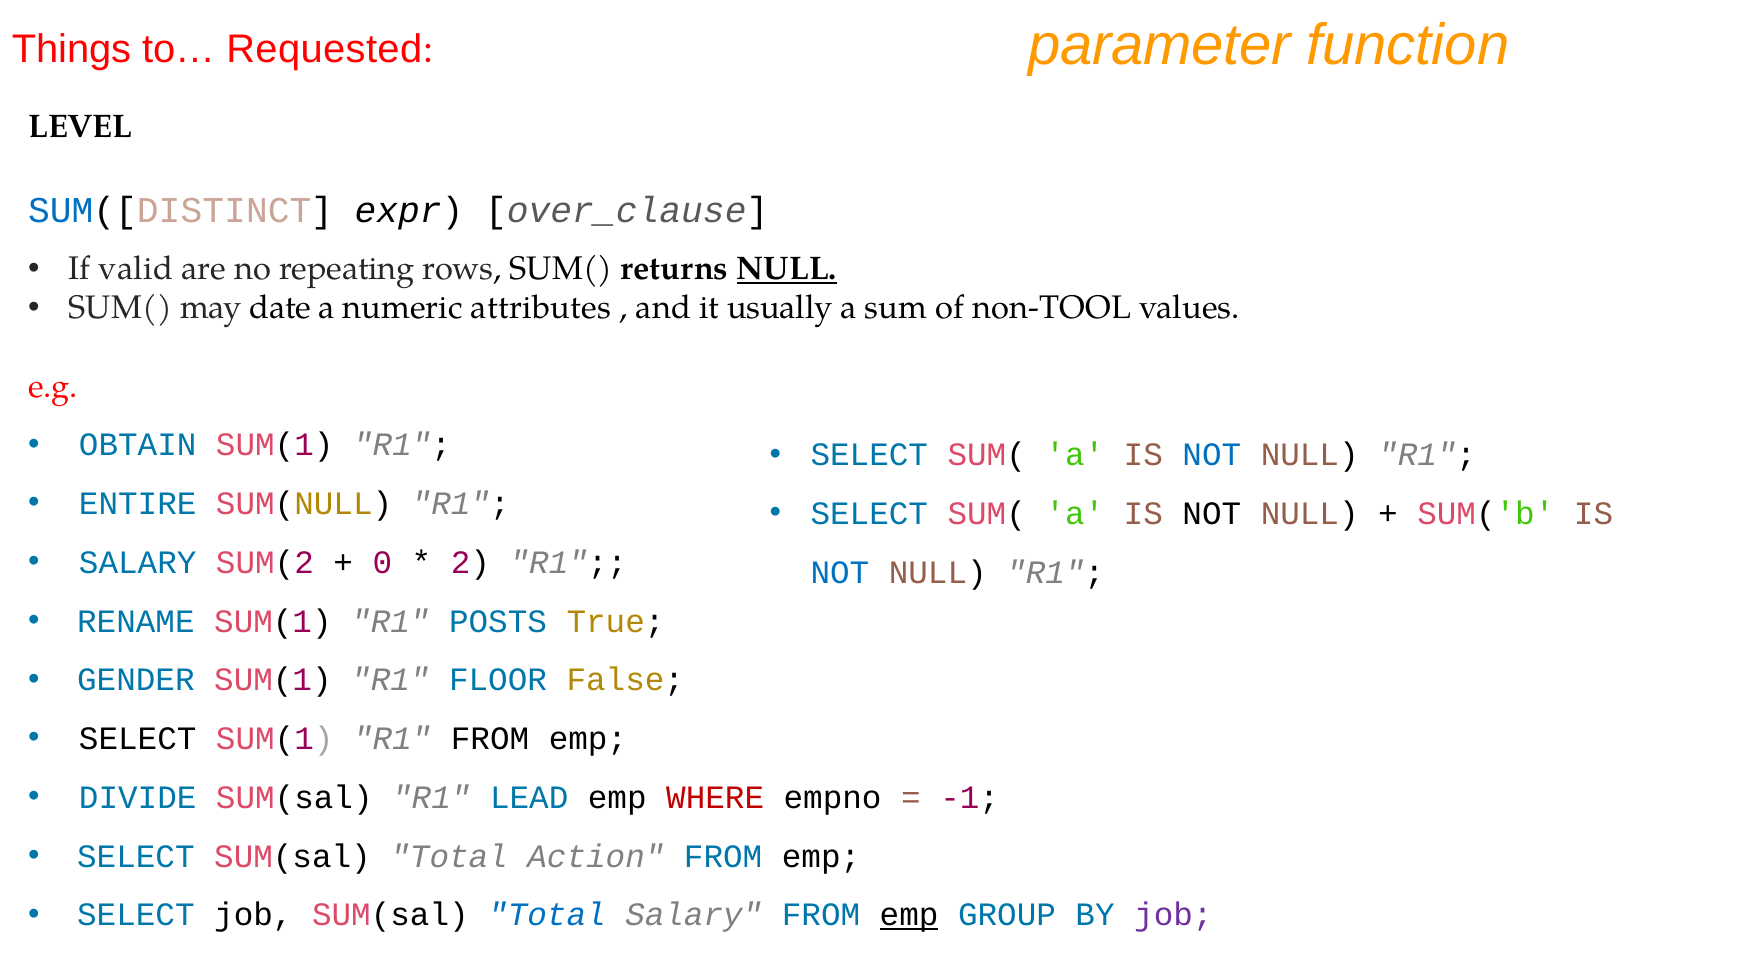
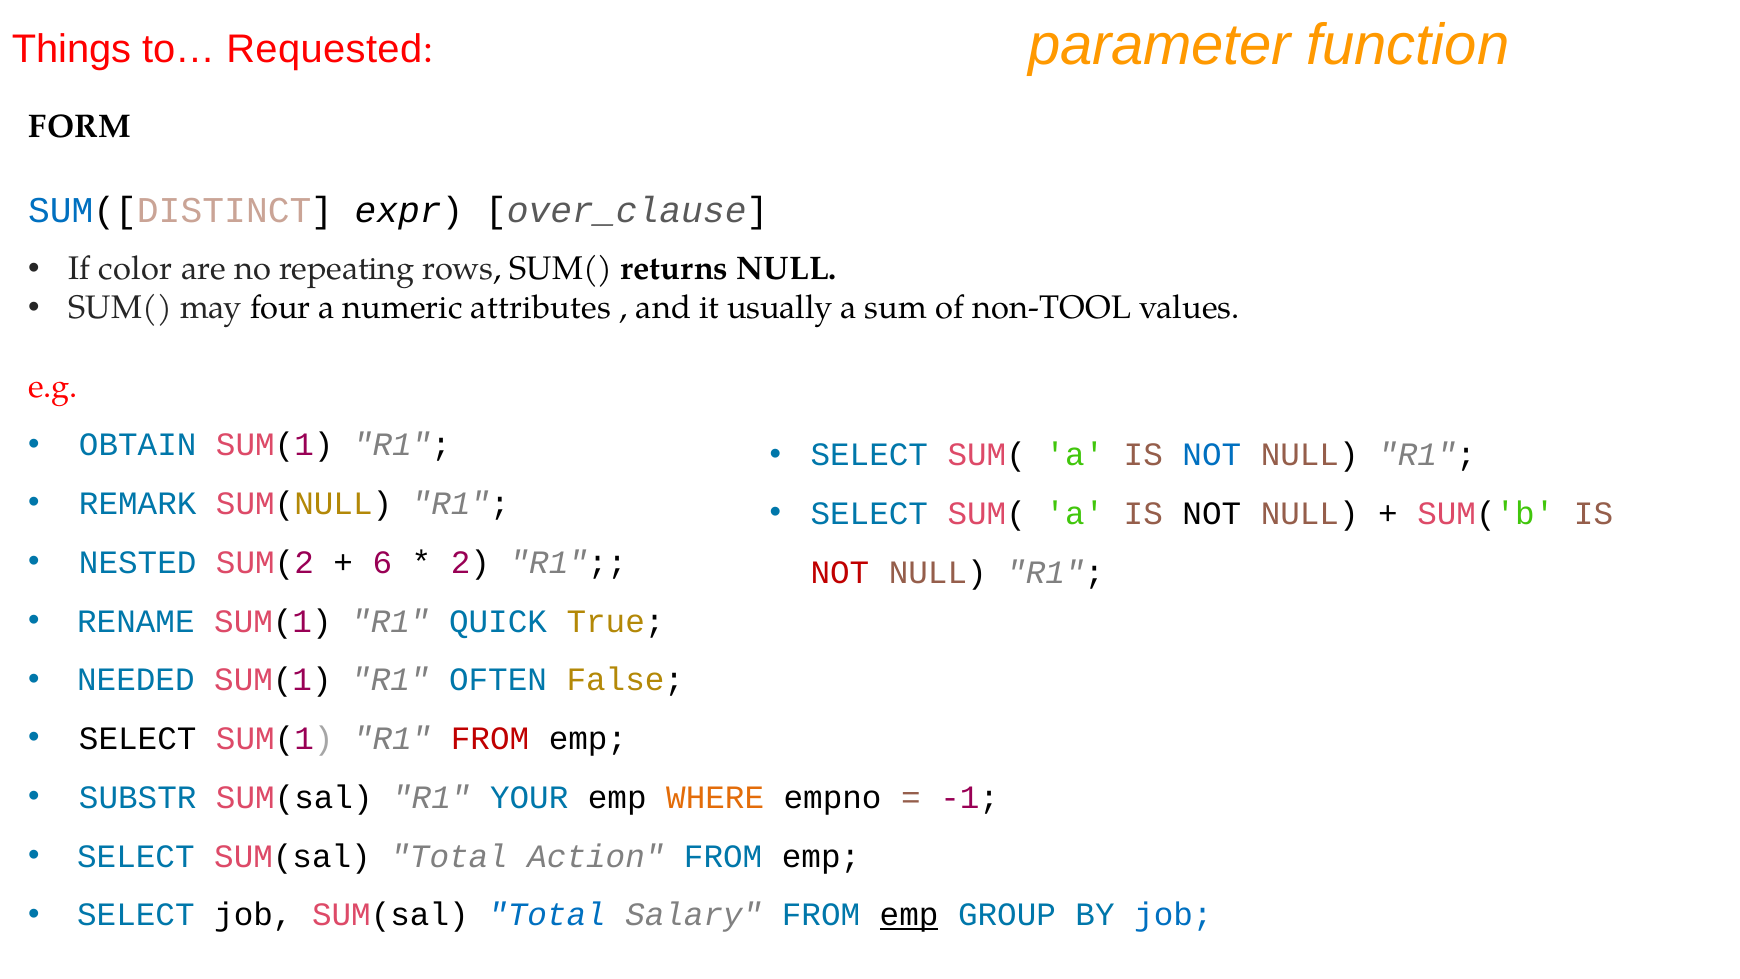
LEVEL: LEVEL -> FORM (80, 127)
valid: valid -> color (136, 269)
NULL underline: present -> none (787, 269)
date: date -> four (280, 308)
ENTIRE: ENTIRE -> REMARK (138, 504)
SALARY: SALARY -> NESTED (138, 563)
0: 0 -> 6 (382, 563)
NOT colour: blue -> red (840, 572)
POSTS: POSTS -> QUICK (498, 621)
GENDER: GENDER -> NEEDED (136, 680)
FLOOR: FLOOR -> OFTEN (498, 680)
FROM colour: black -> red (490, 739)
DIVIDE: DIVIDE -> SUBSTR (138, 797)
LEAD: LEAD -> YOUR (529, 797)
WHERE colour: red -> orange (715, 797)
job colour: purple -> blue (1173, 915)
